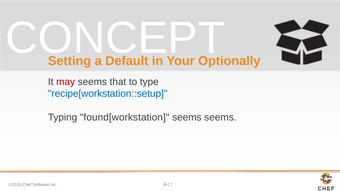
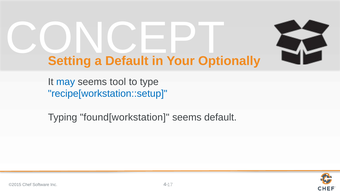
may colour: red -> blue (66, 82)
that: that -> tool (118, 82)
seems seems: seems -> default (220, 118)
